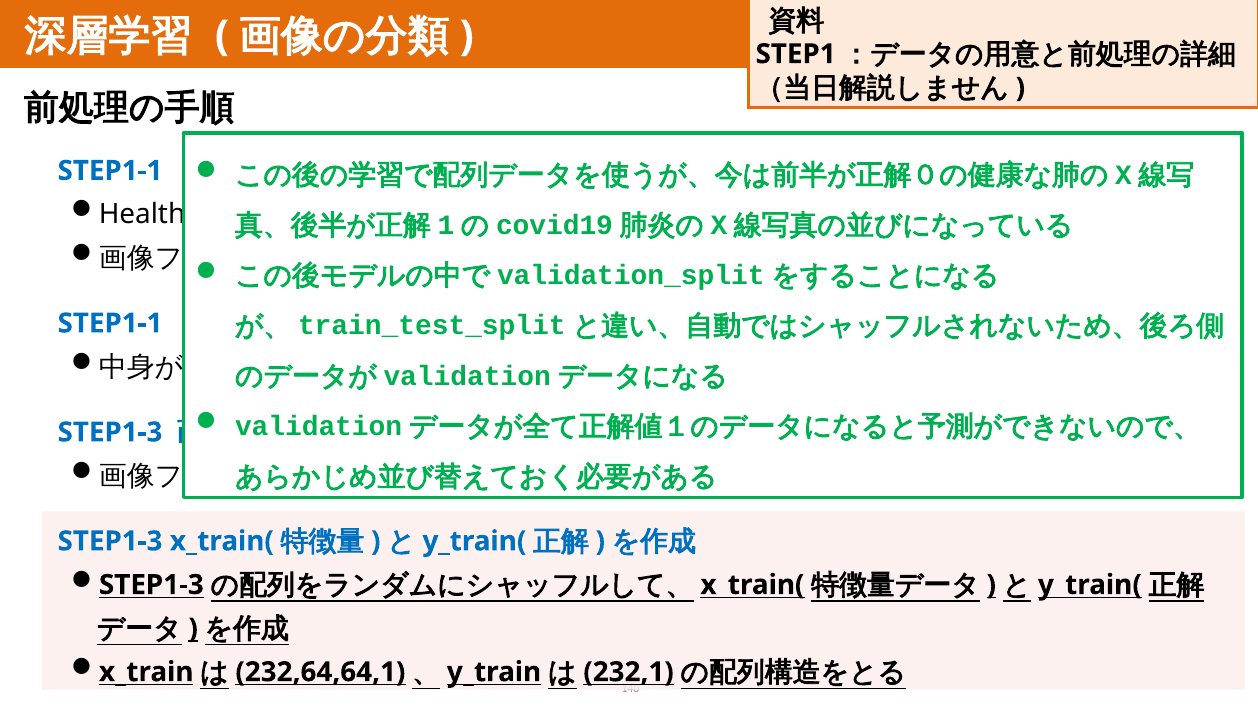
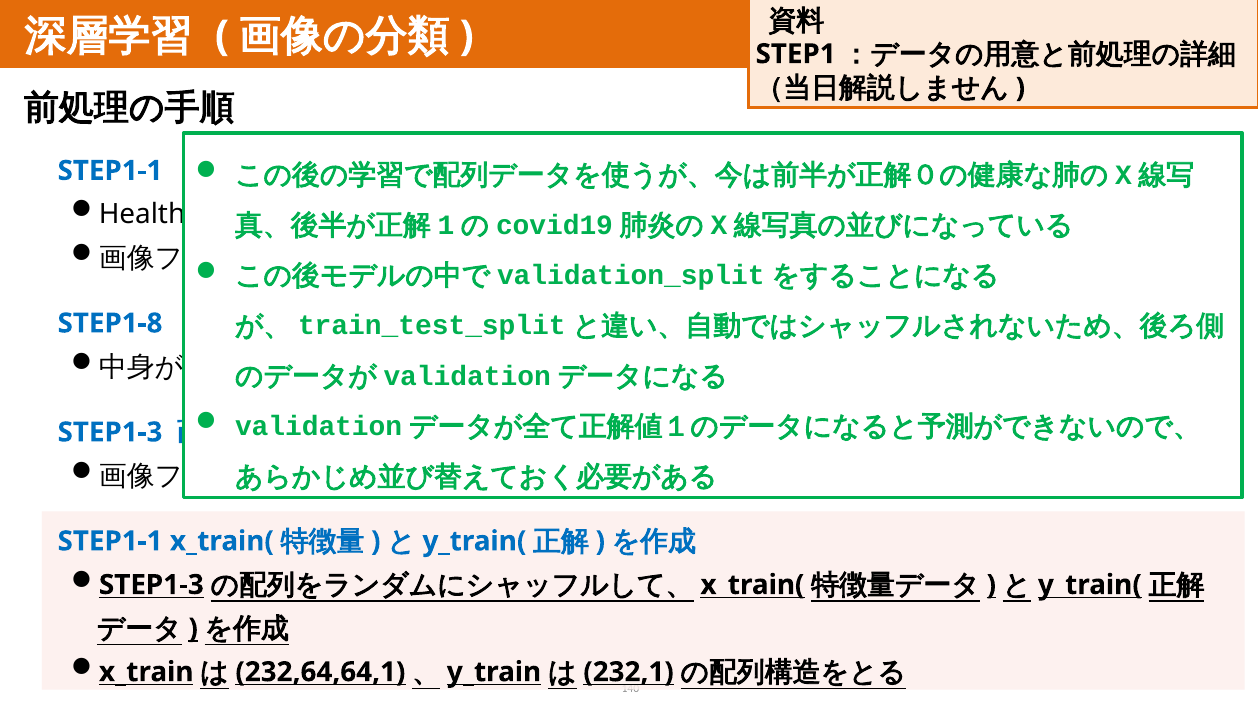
STEP1-1: STEP1-1 -> STEP1-8 (110, 323)
STEP1-3: STEP1-3 -> STEP1-1 (110, 541)
